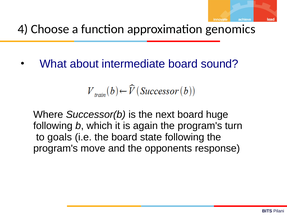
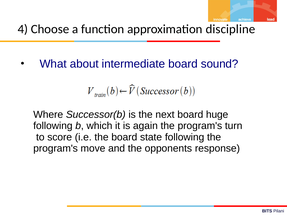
genomics: genomics -> discipline (230, 29)
goals: goals -> score (60, 137)
